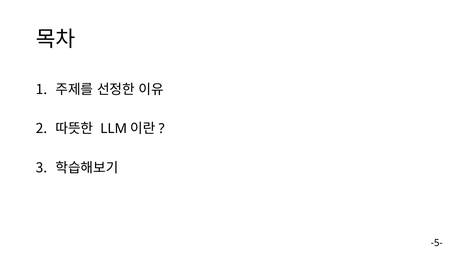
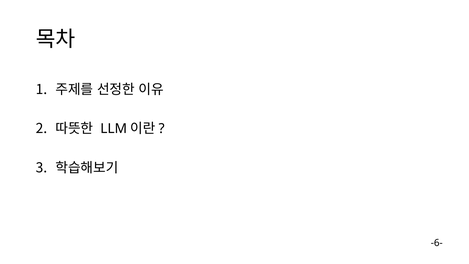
-5-: -5- -> -6- (437, 243)
